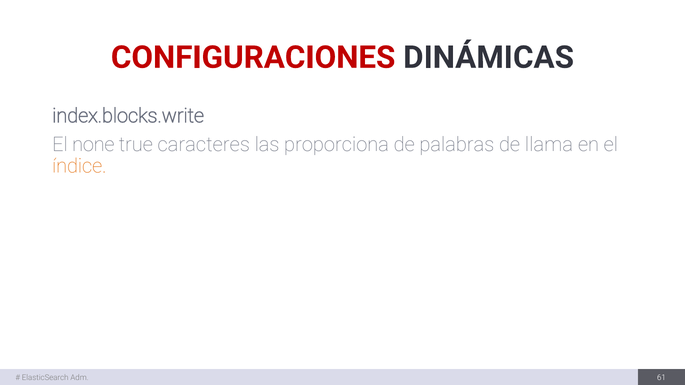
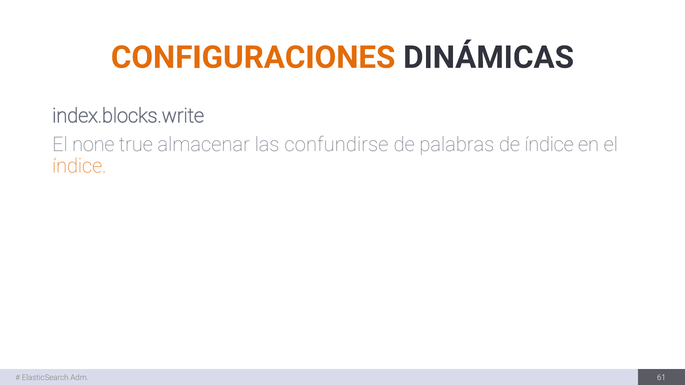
CONFIGURACIONES colour: red -> orange (253, 58)
caracteres: caracteres -> almacenar (204, 145)
proporciona: proporciona -> confundirse (336, 145)
de llama: llama -> índice (549, 145)
